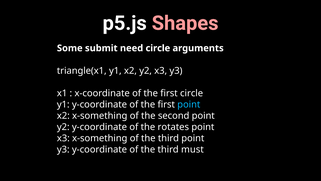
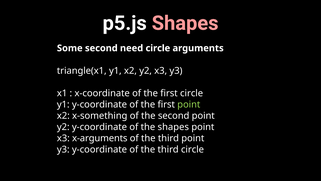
Some submit: submit -> second (101, 48)
point colour: light blue -> light green (189, 104)
the rotates: rotates -> shapes (173, 127)
x3 x-something: x-something -> x-arguments (100, 138)
third must: must -> circle (192, 149)
